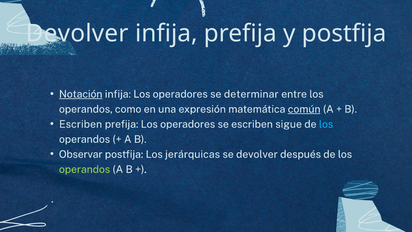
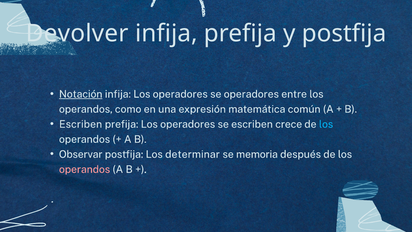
se determinar: determinar -> operadores (251, 94)
común underline: present -> none (304, 109)
sigue: sigue -> crece (289, 124)
jerárquicas: jerárquicas -> determinar (192, 154)
se devolver: devolver -> memoria (257, 154)
operandos colour: light green -> pink (85, 169)
